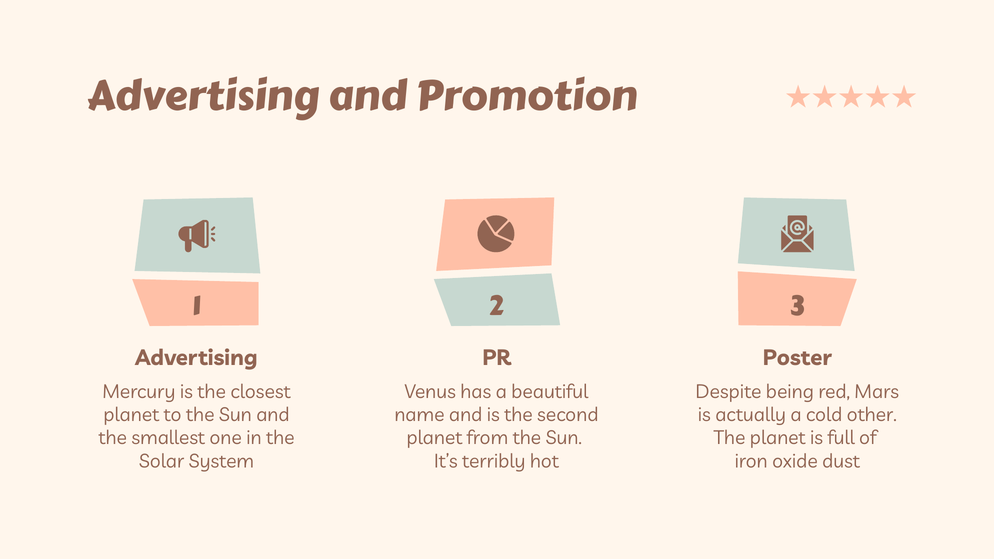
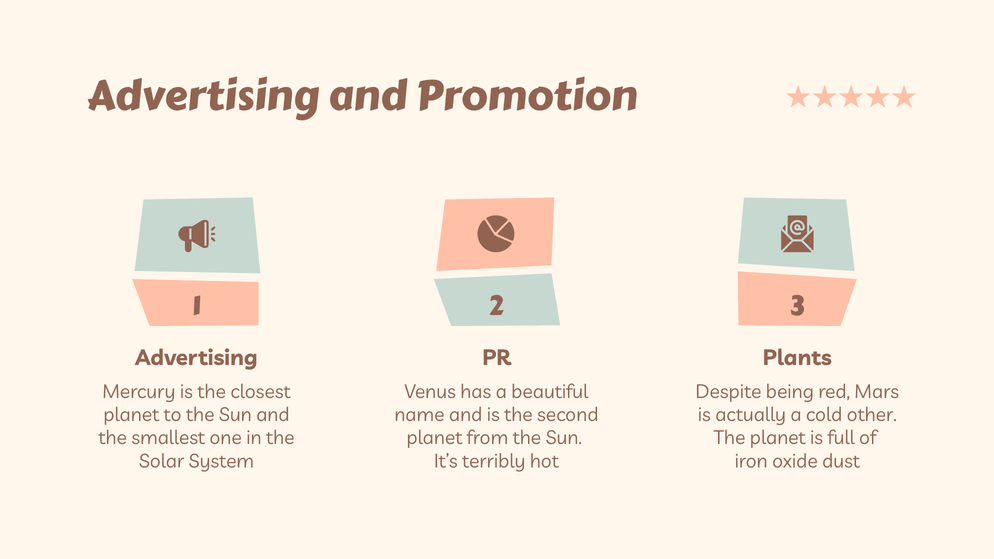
Poster: Poster -> Plants (797, 358)
